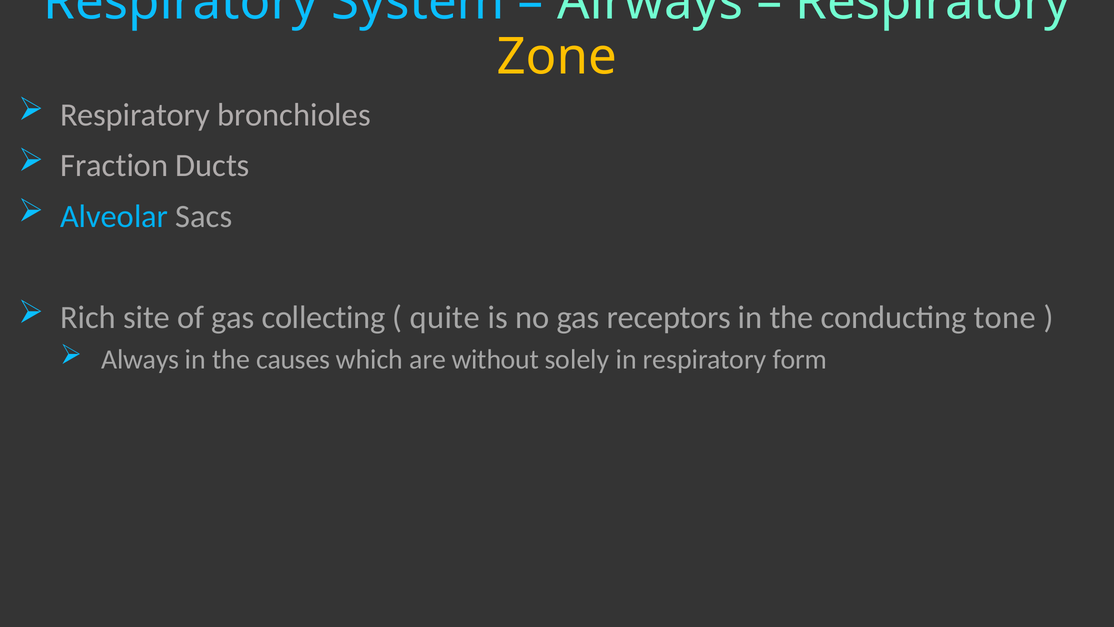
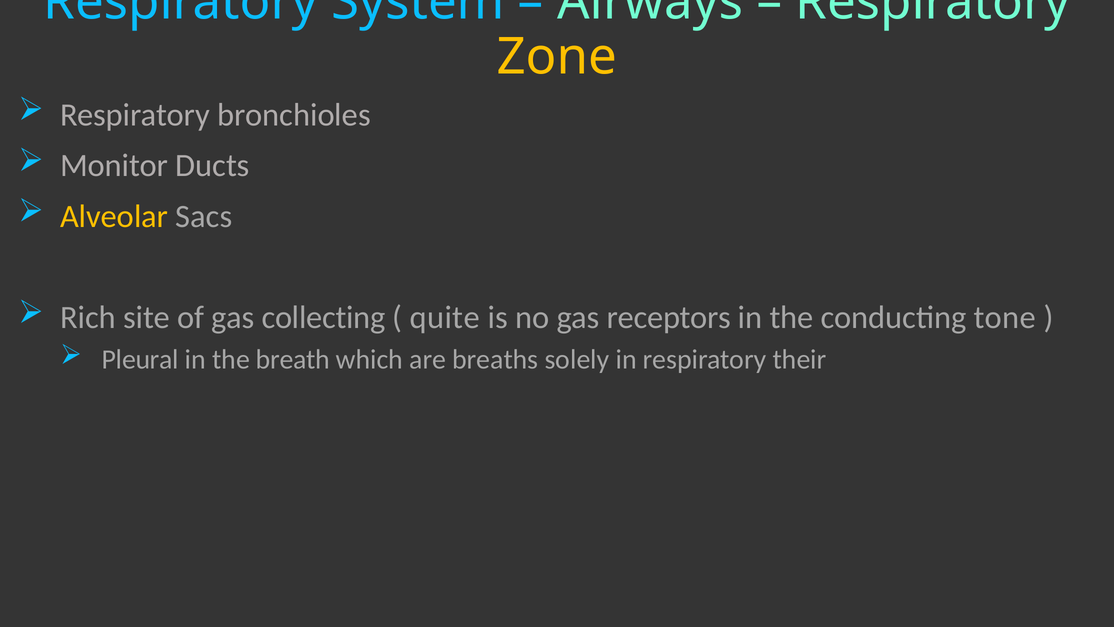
Fraction: Fraction -> Monitor (114, 166)
Alveolar colour: light blue -> yellow (114, 216)
Always: Always -> Pleural (140, 359)
causes: causes -> breath (293, 359)
without: without -> breaths (495, 359)
form: form -> their (800, 359)
